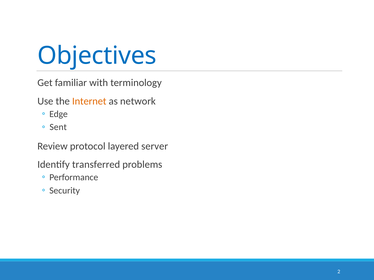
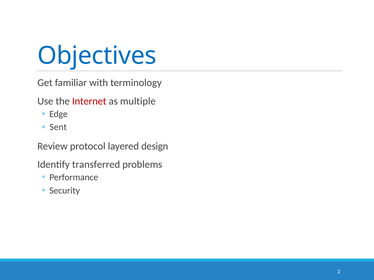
Internet colour: orange -> red (89, 101)
network: network -> multiple (138, 101)
server: server -> design (155, 146)
